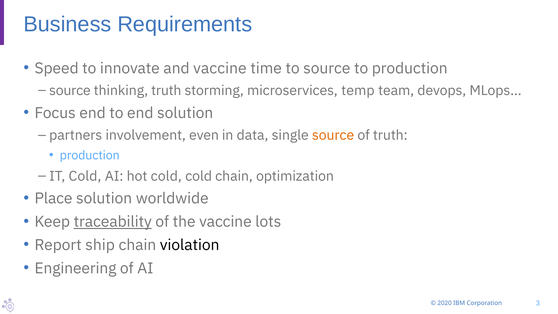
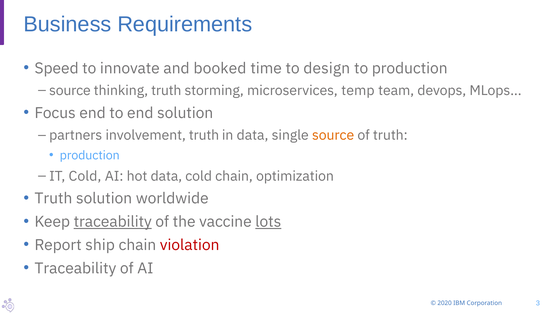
and vaccine: vaccine -> booked (220, 68)
to source: source -> design (327, 68)
involvement even: even -> truth (204, 135)
hot cold: cold -> data (166, 176)
Place: Place -> Truth (53, 198)
lots underline: none -> present (268, 222)
violation colour: black -> red (190, 245)
Engineering: Engineering -> Traceability (75, 268)
